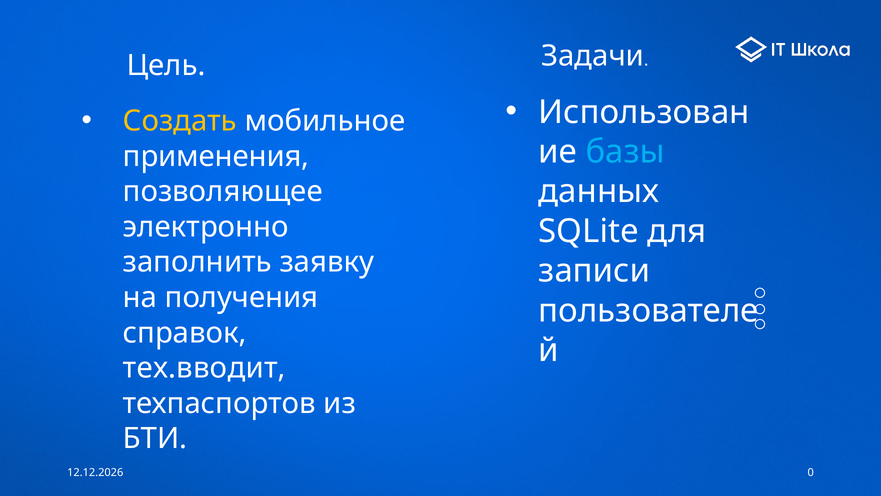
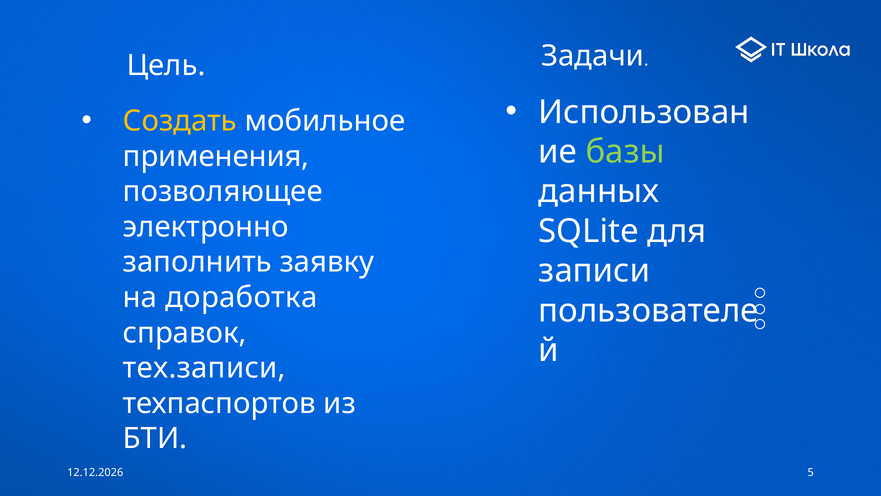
базы colour: light blue -> light green (625, 152)
получения: получения -> доработка (241, 297)
тех.вводит: тех.вводит -> тех.записи (204, 368)
0: 0 -> 5 (811, 472)
